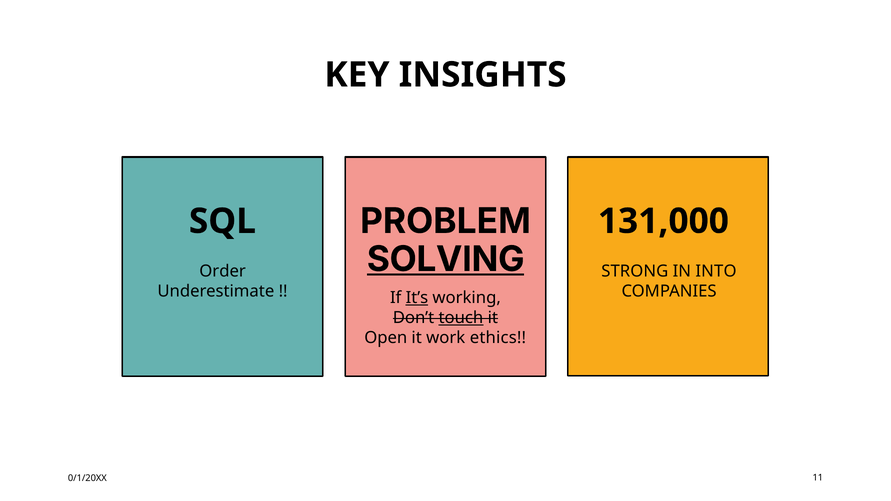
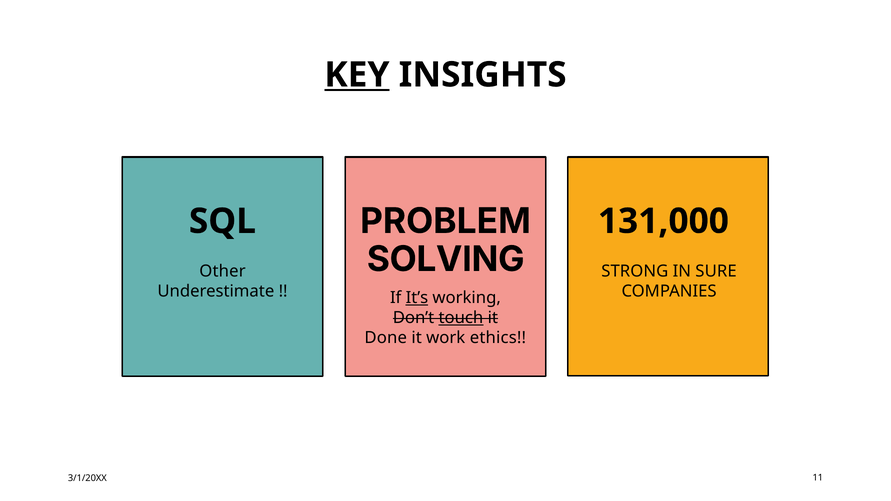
KEY underline: none -> present (357, 75)
SOLVING underline: present -> none (446, 259)
Order: Order -> Other (222, 271)
INTO: INTO -> SURE (716, 271)
Open: Open -> Done (386, 338)
0/1/20XX: 0/1/20XX -> 3/1/20XX (87, 478)
